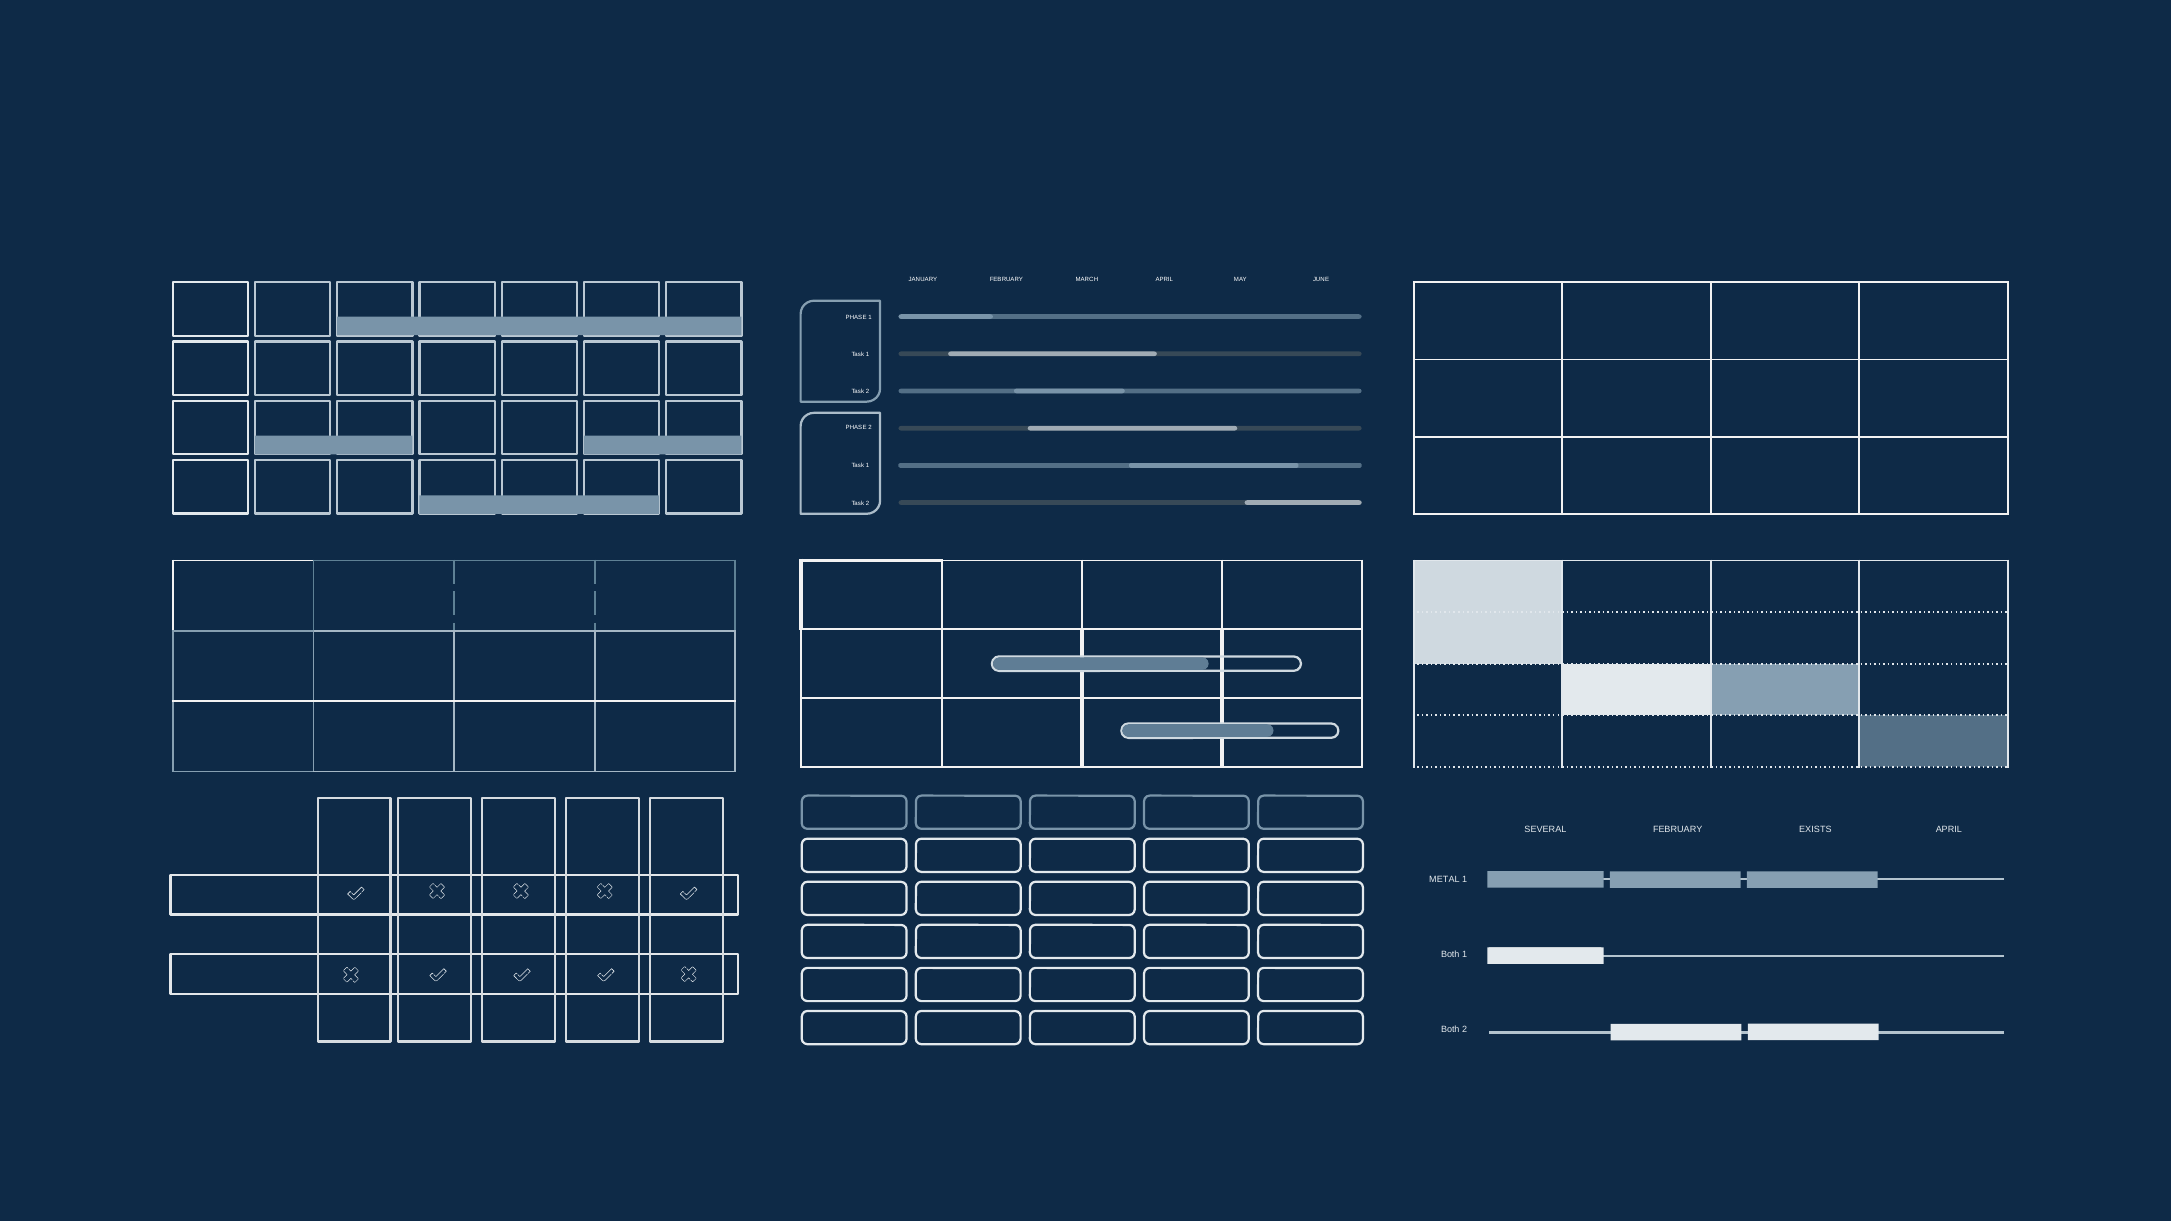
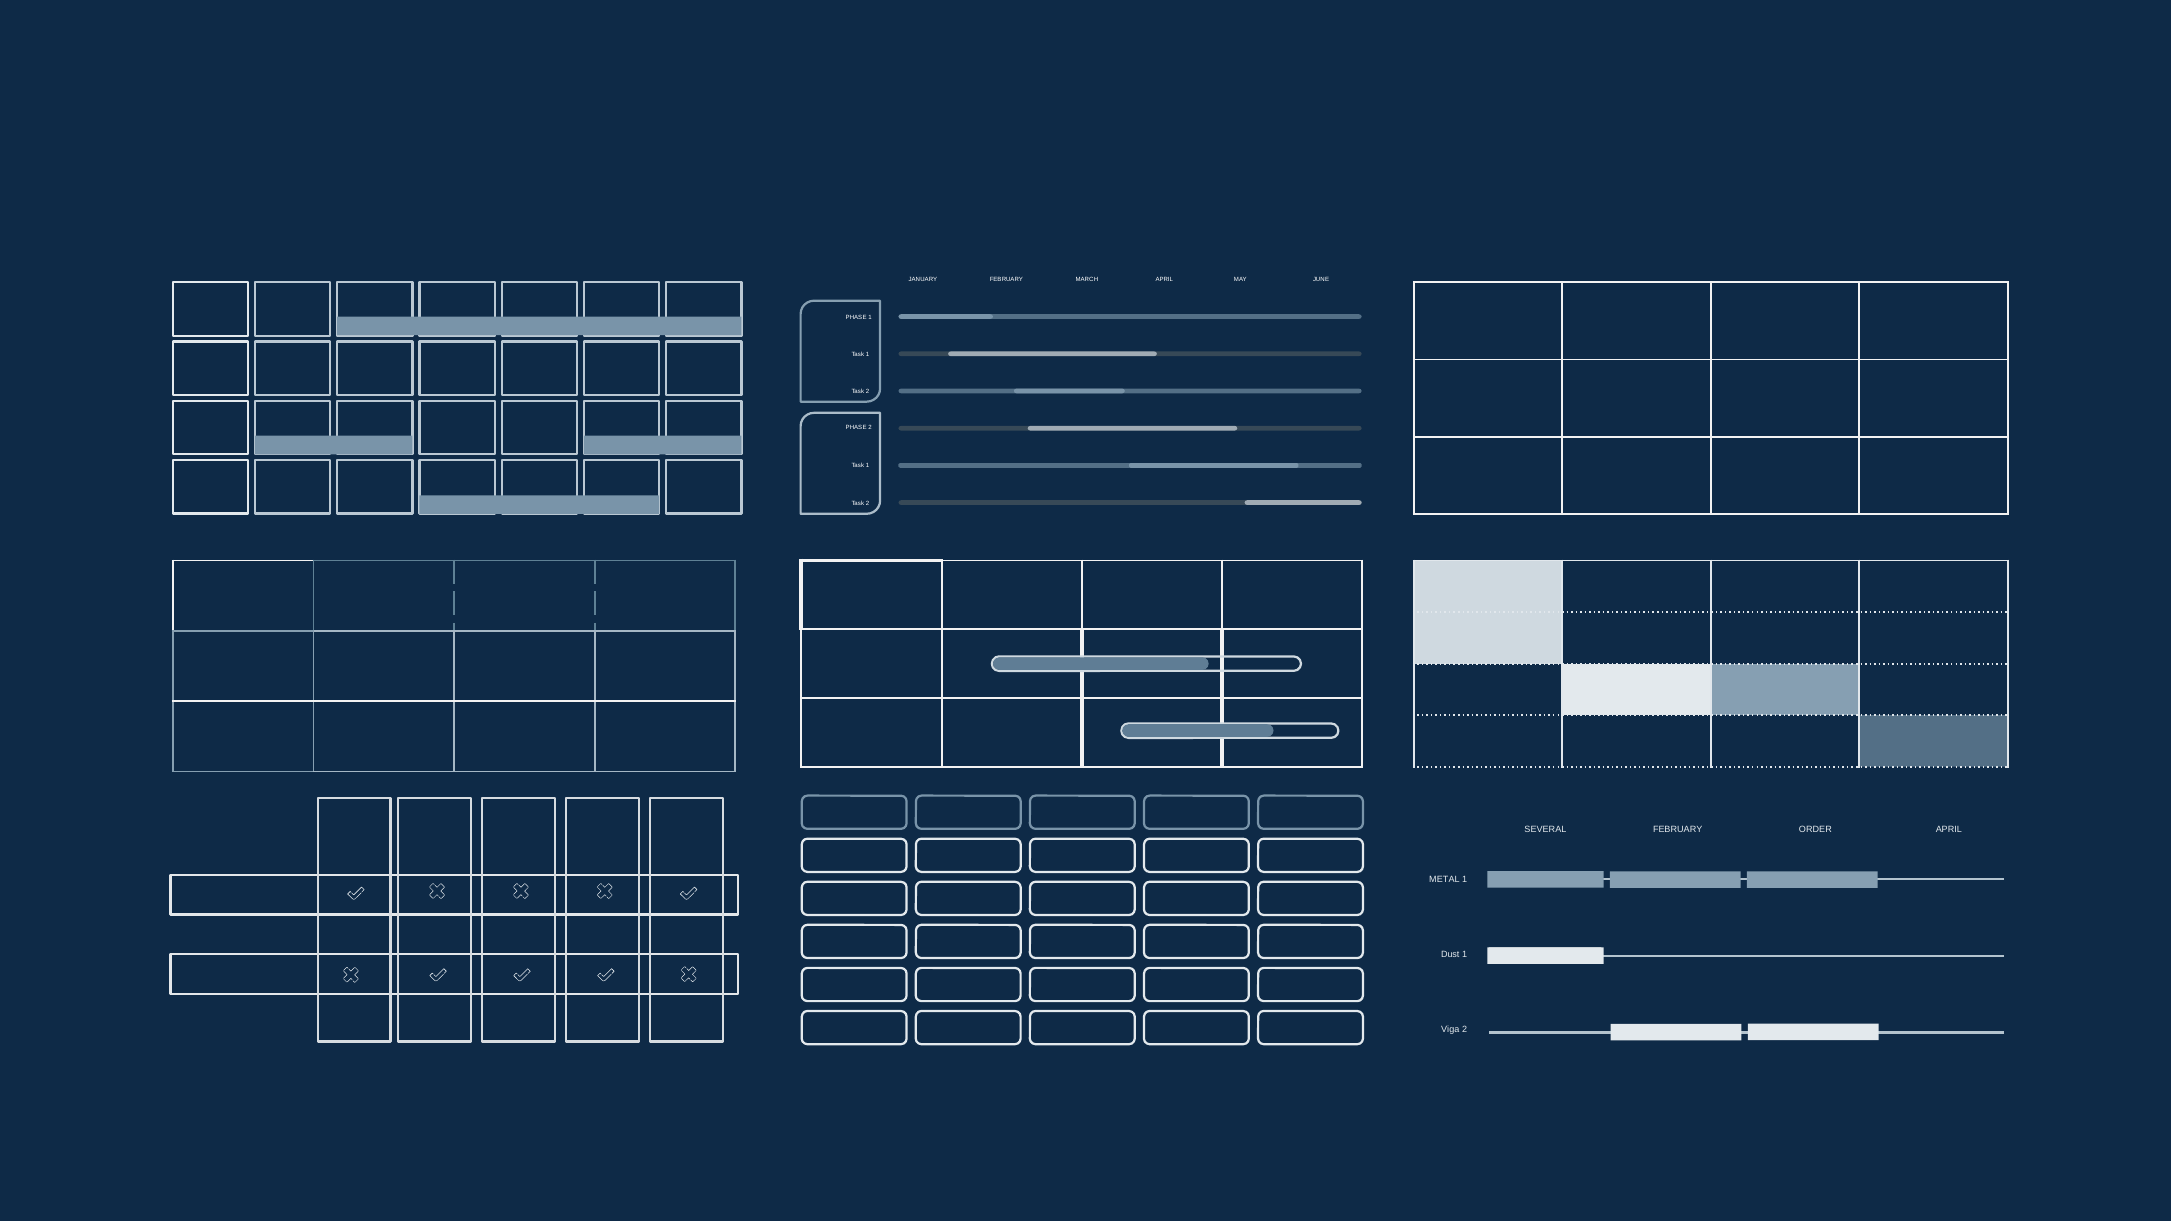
EXISTS: EXISTS -> ORDER (1815, 830)
Both: Both -> Dust (1450, 955)
Both: Both -> Viga (1450, 1030)
